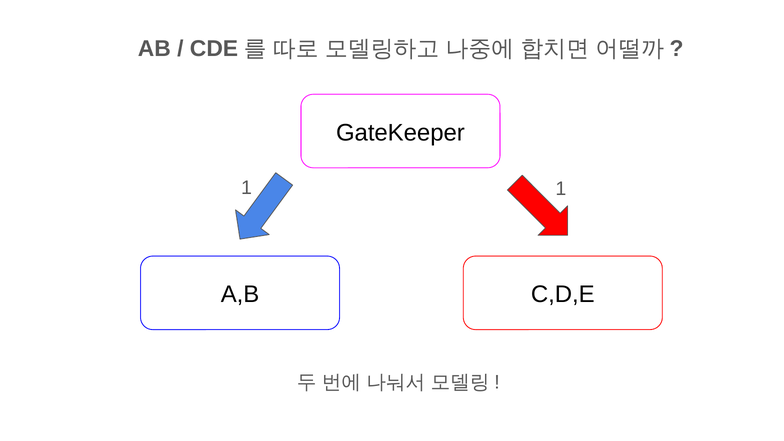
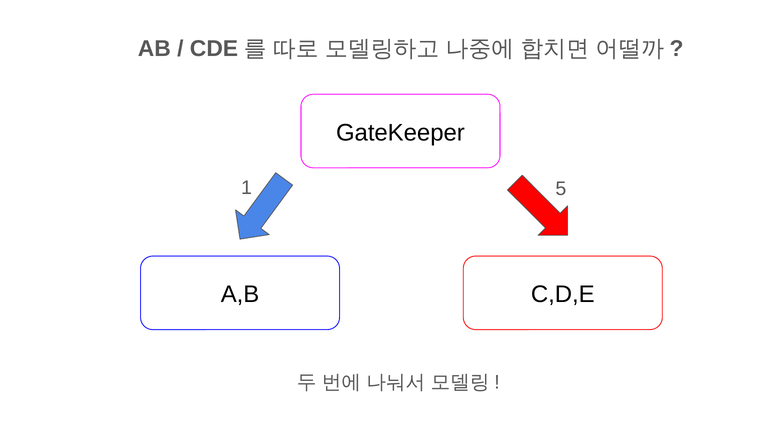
1 1: 1 -> 5 (561, 189)
